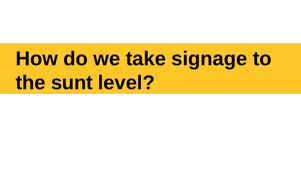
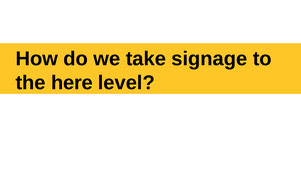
sunt: sunt -> here (72, 83)
